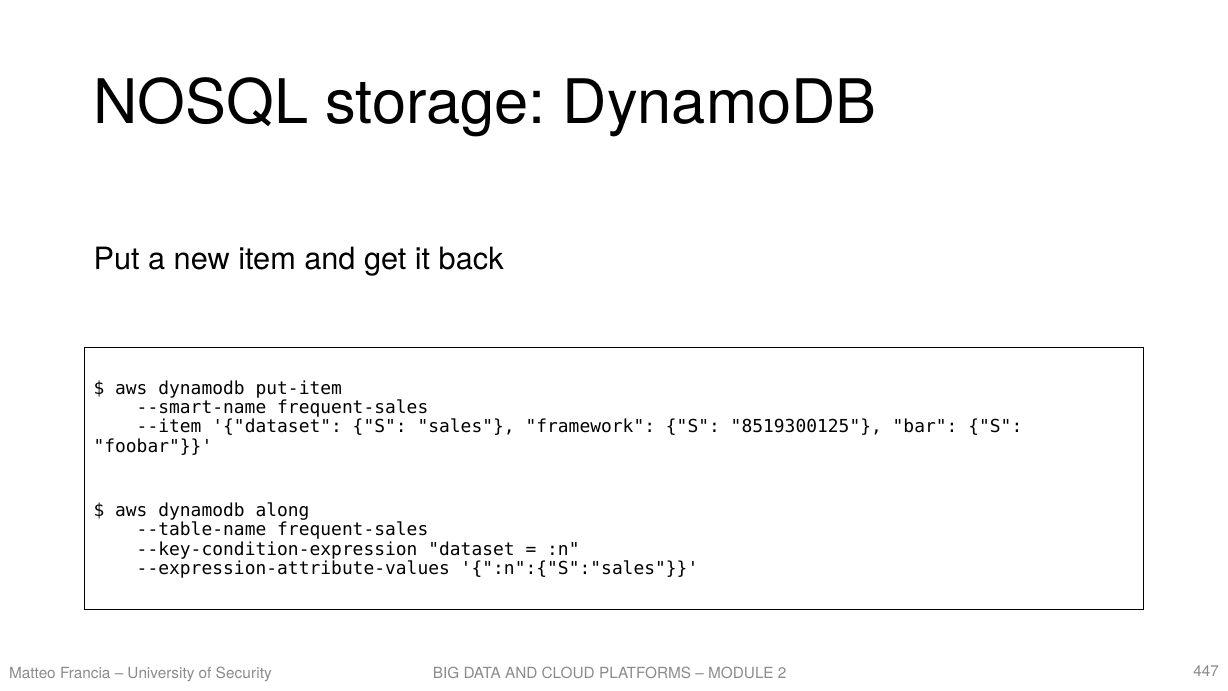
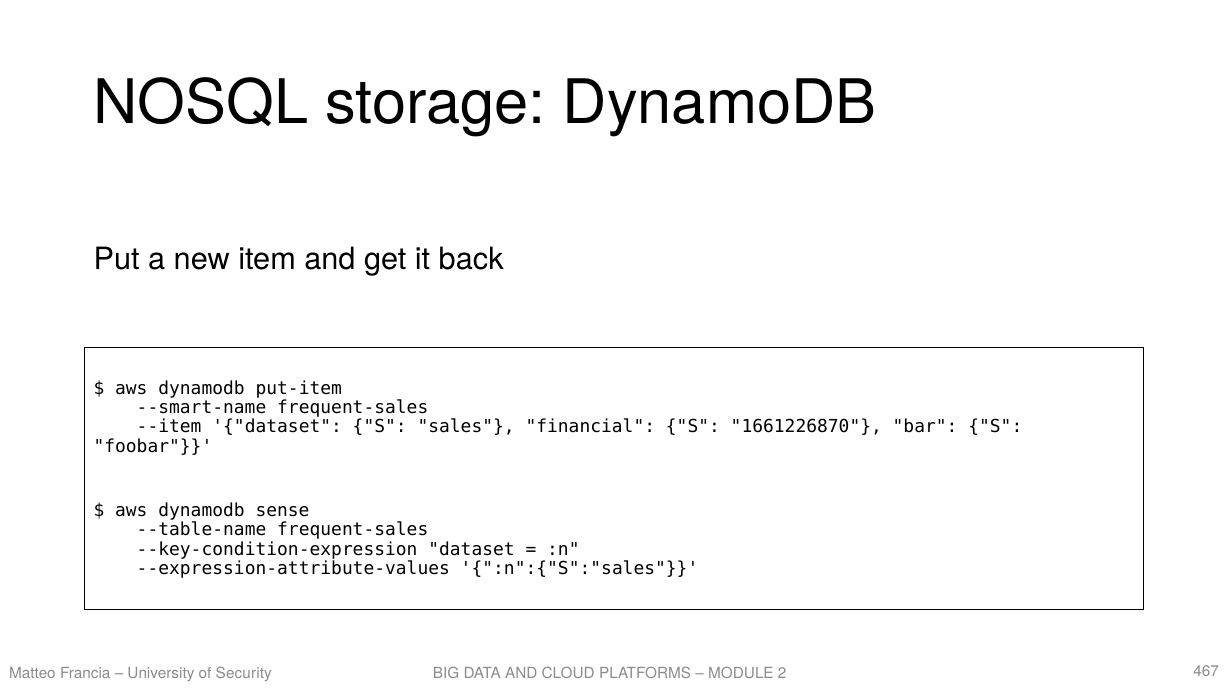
framework: framework -> financial (590, 427)
8519300125: 8519300125 -> 1661226870 (806, 427)
along: along -> sense (283, 510)
447: 447 -> 467 (1206, 672)
